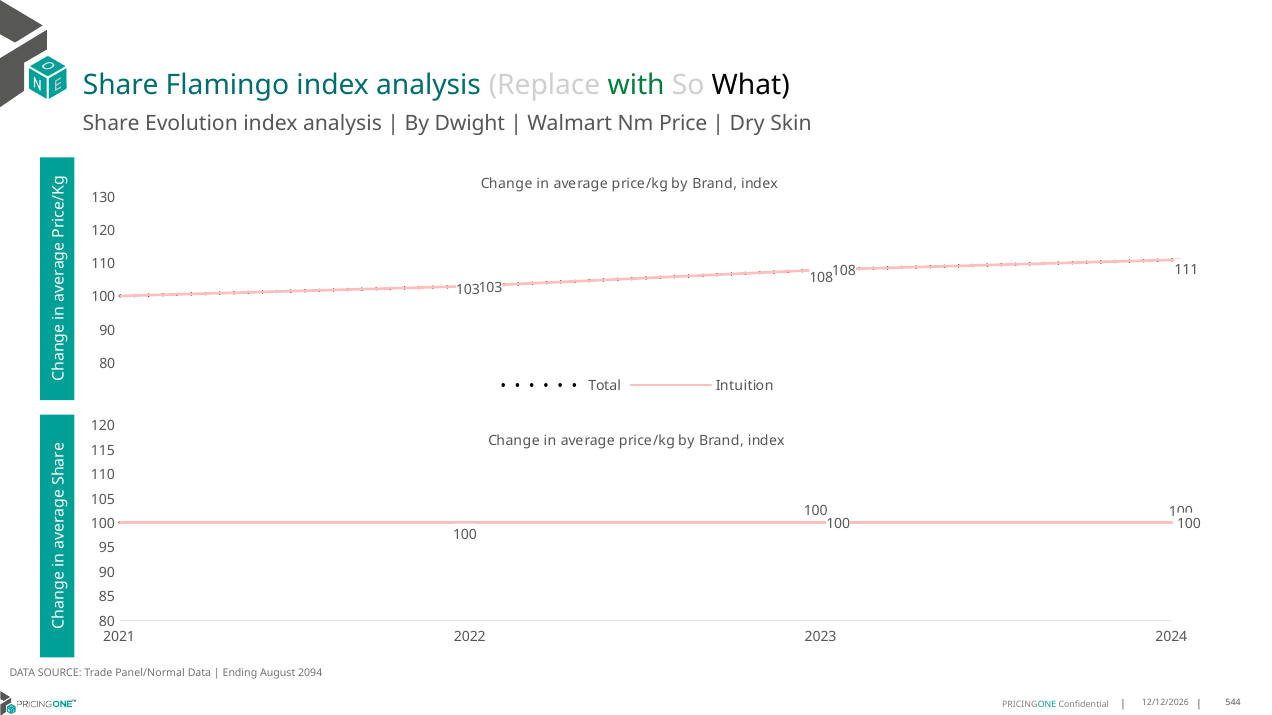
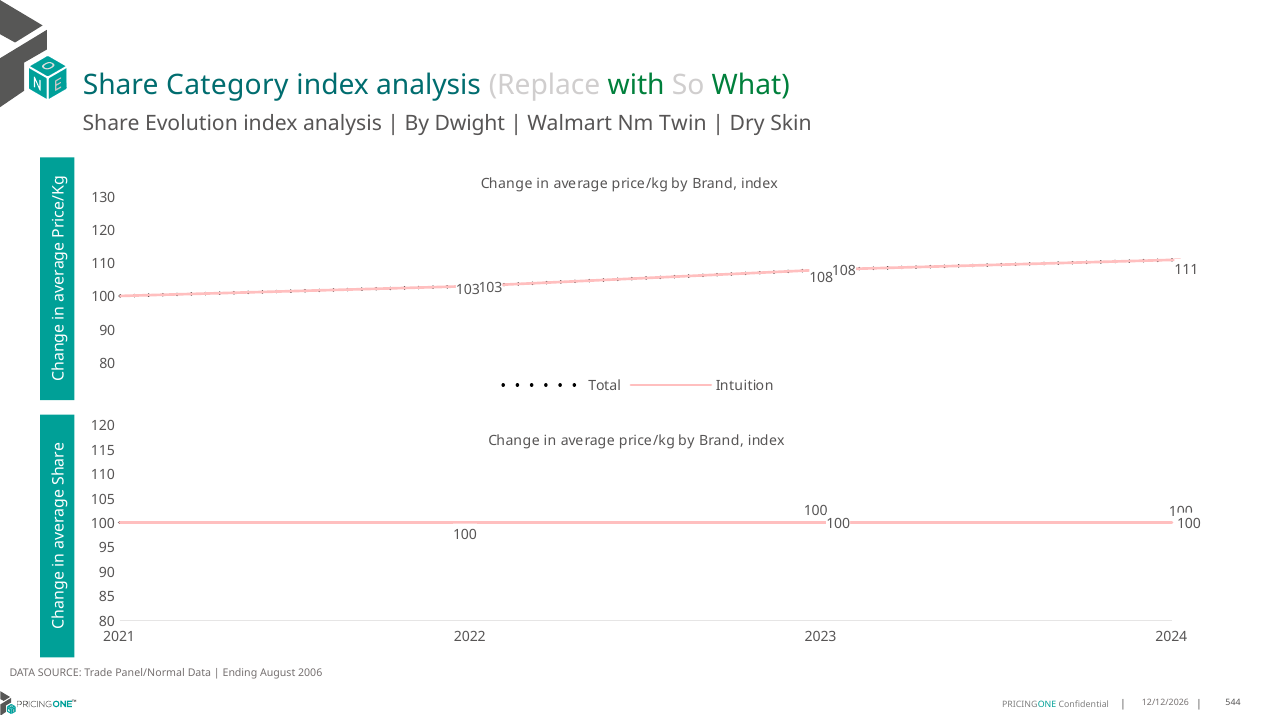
Flamingo: Flamingo -> Category (227, 85)
What colour: black -> green (751, 85)
Price: Price -> Twin (683, 124)
2094: 2094 -> 2006 (310, 674)
